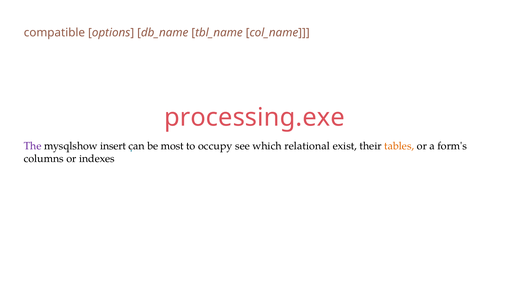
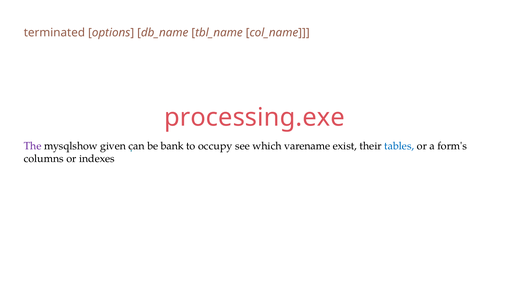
compatible: compatible -> terminated (54, 33)
insert: insert -> given (113, 146)
most: most -> bank (172, 146)
relational: relational -> varename (307, 146)
tables colour: orange -> blue (399, 146)
